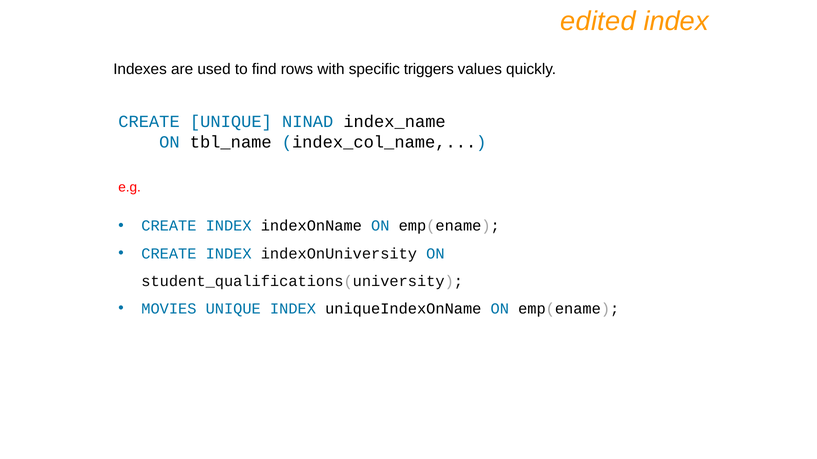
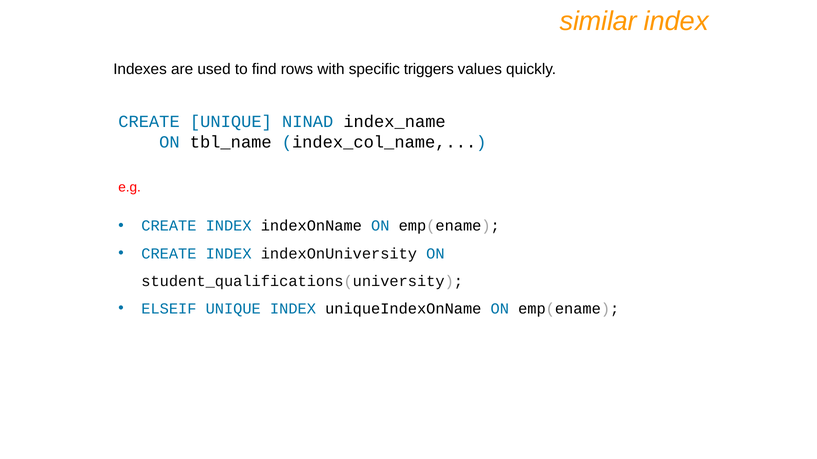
edited: edited -> similar (598, 21)
MOVIES: MOVIES -> ELSEIF (169, 309)
